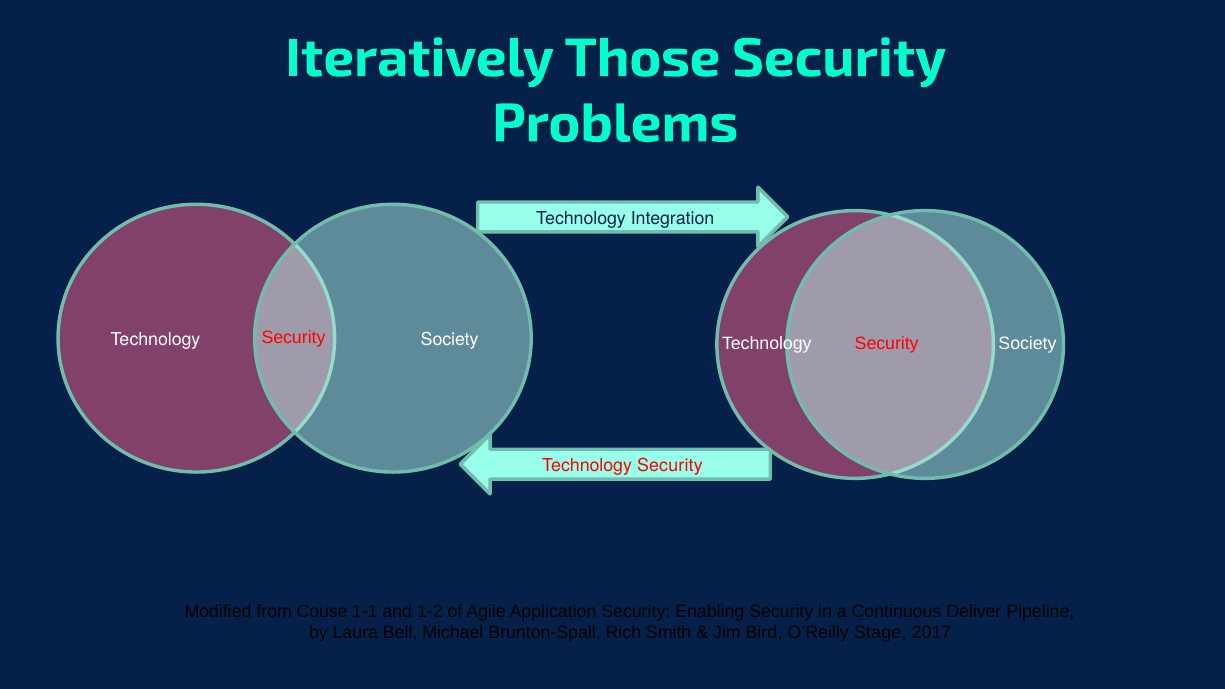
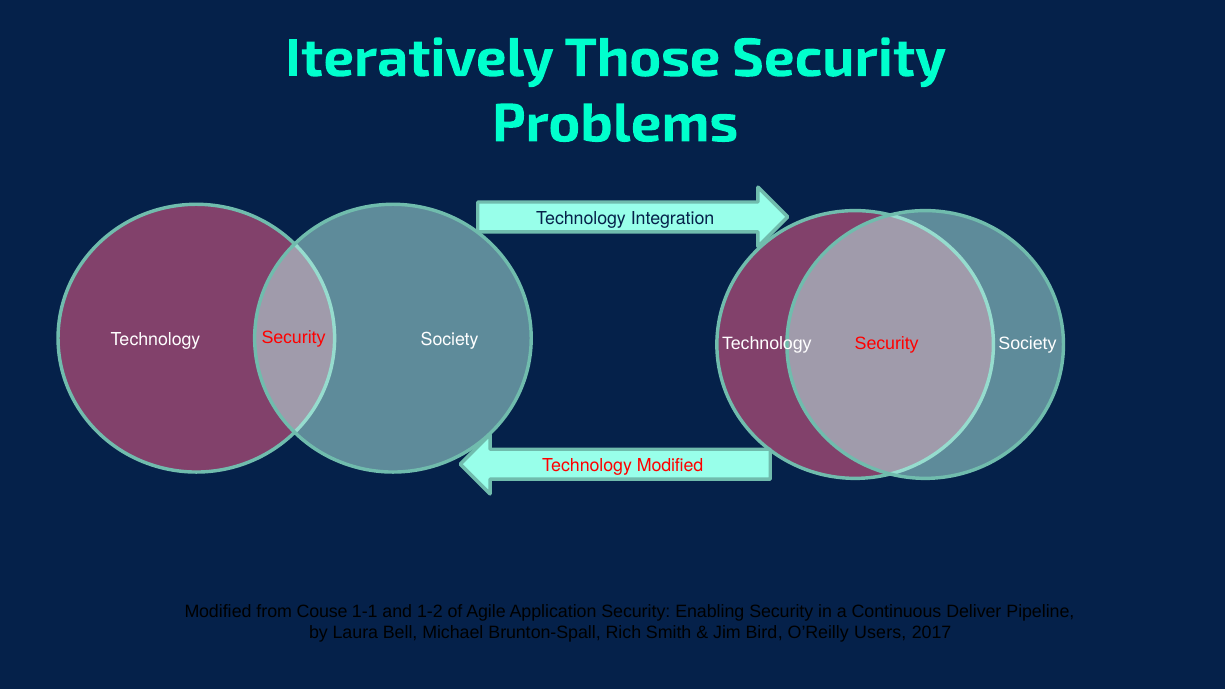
Security: Security -> Modified (670, 465)
Stage: Stage -> Users (880, 633)
